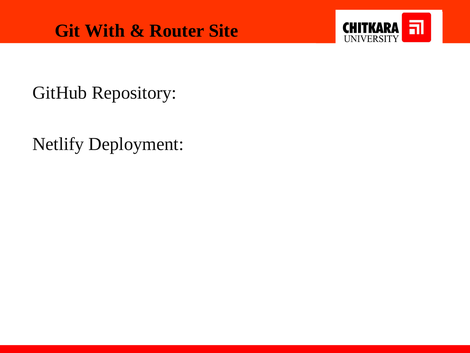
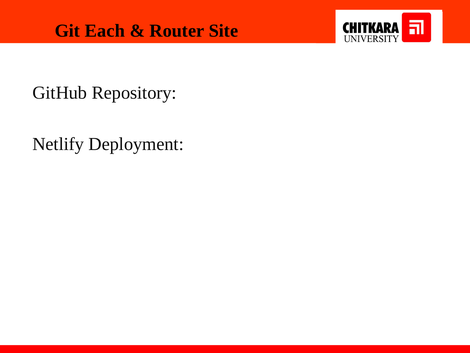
With: With -> Each (105, 31)
